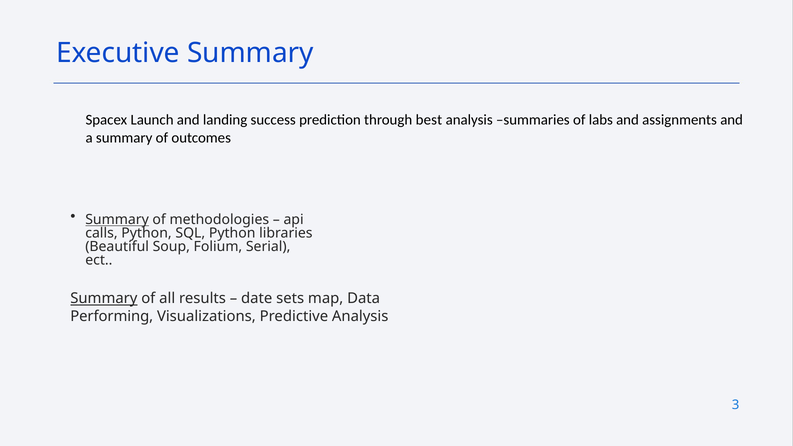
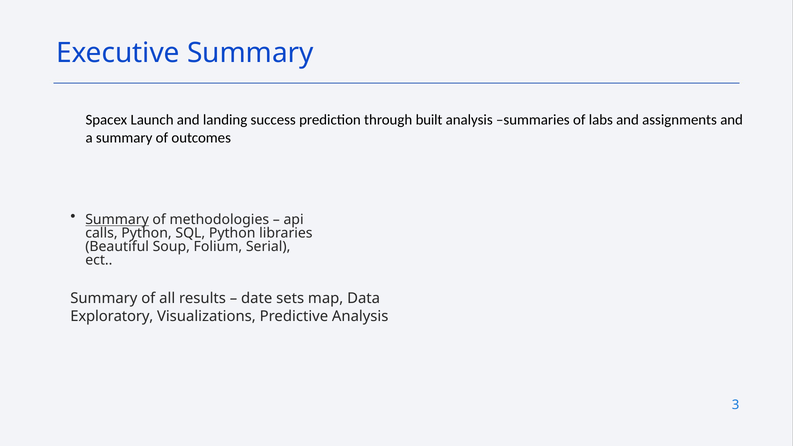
best: best -> built (429, 120)
Summary underline: present -> none (104, 298)
Performing: Performing -> Exploratory (112, 316)
